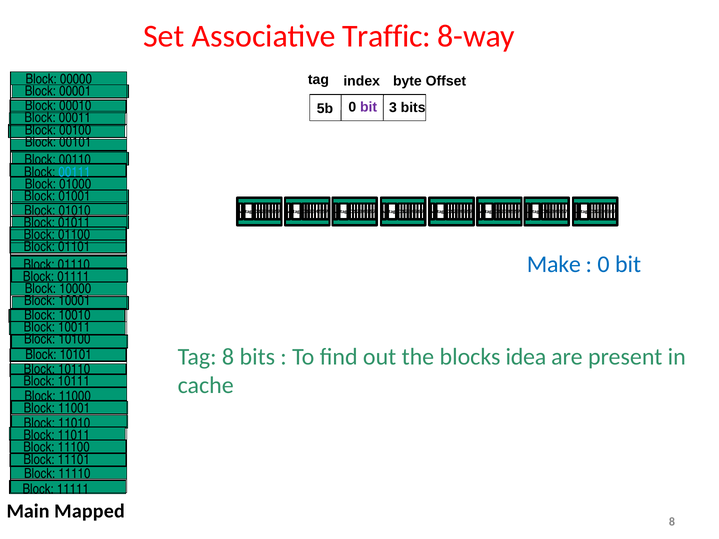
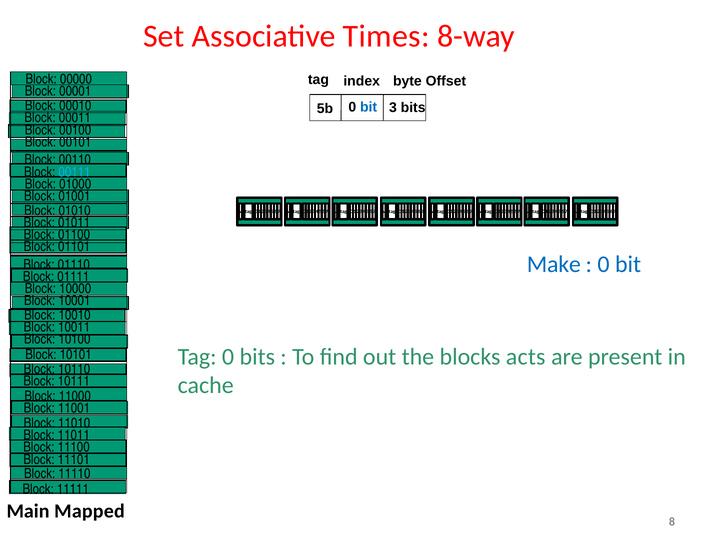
Traffic: Traffic -> Times (386, 36)
bit colour: purple -> blue (369, 107)
Tag 8: 8 -> 0 (228, 357)
idea: idea -> acts (526, 357)
